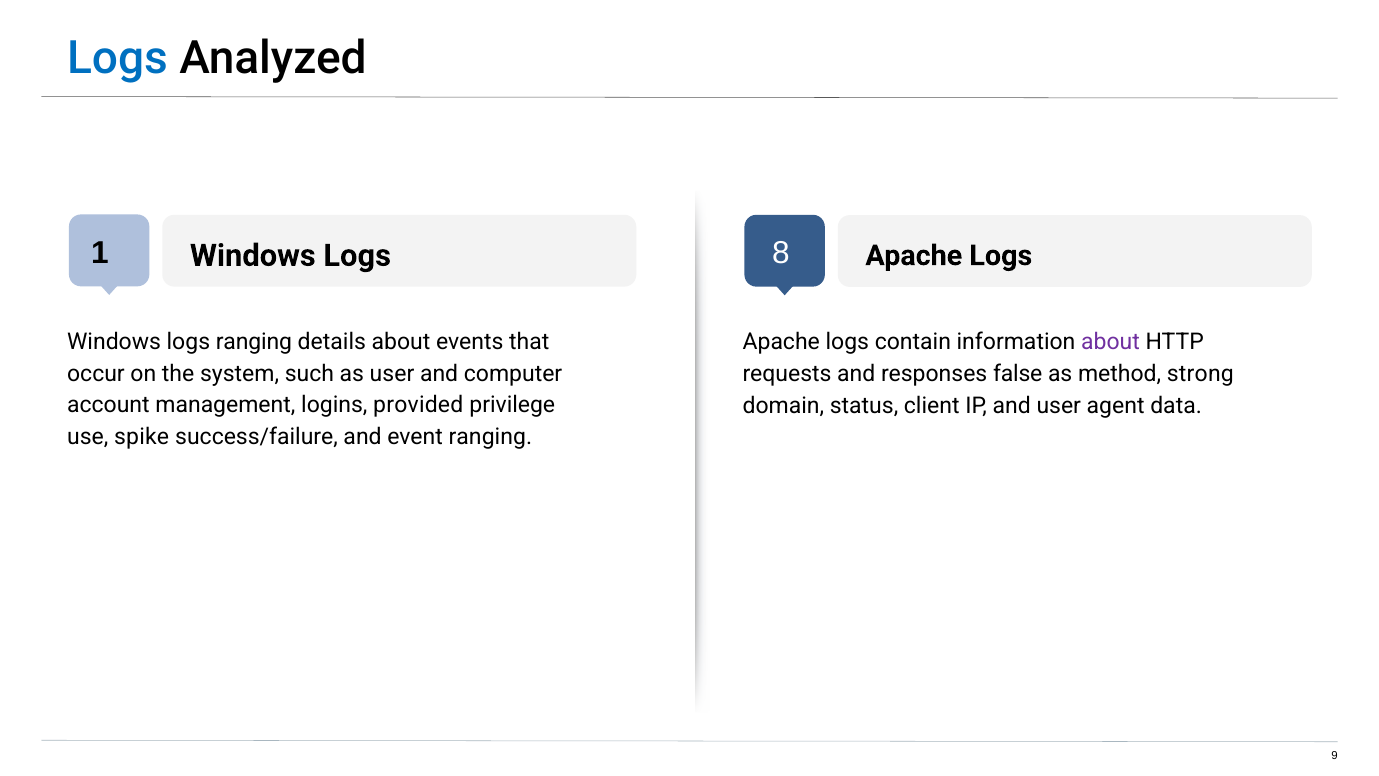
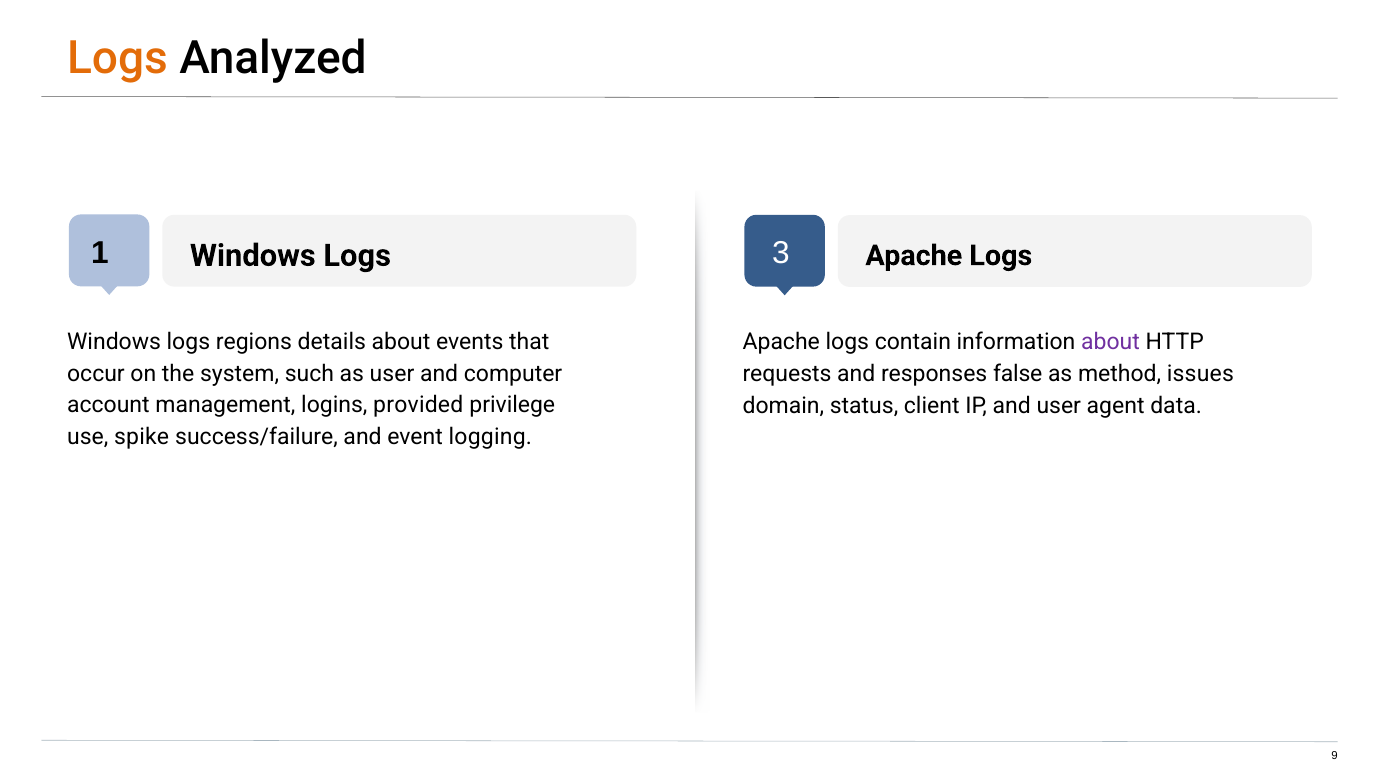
Logs colour: blue -> orange (117, 58)
8: 8 -> 3 (781, 253)
logs ranging: ranging -> regions (254, 342)
strong: strong -> issues (1200, 374)
event ranging: ranging -> logging (490, 437)
